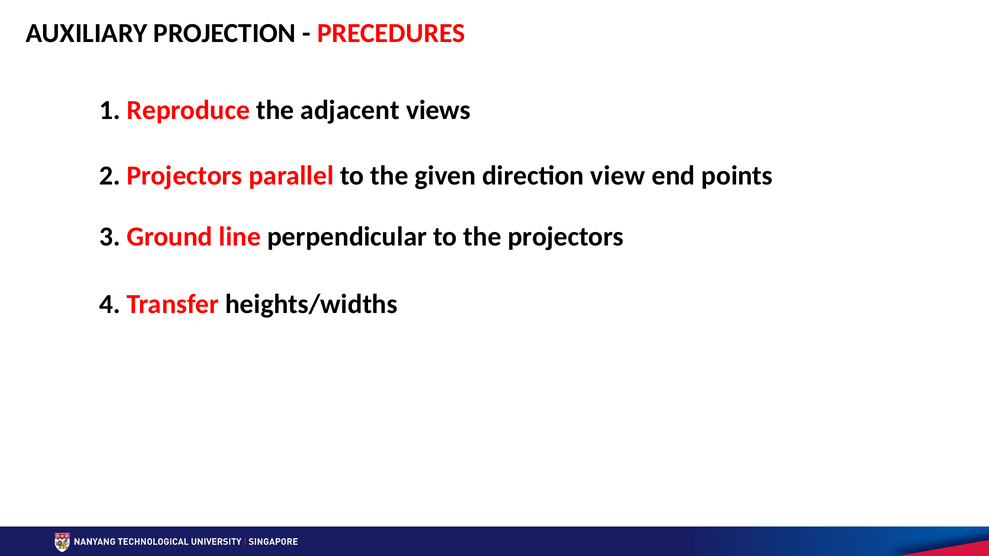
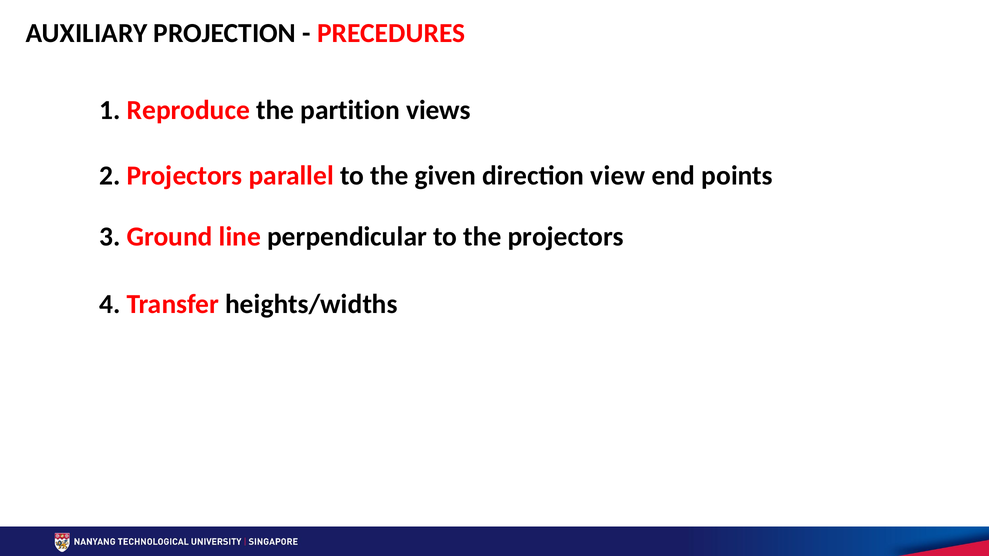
adjacent: adjacent -> partition (350, 110)
